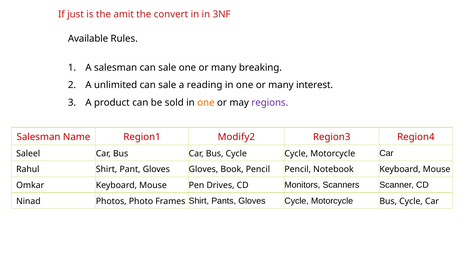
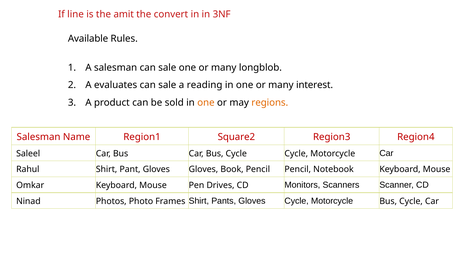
just: just -> line (76, 14)
breaking: breaking -> longblob (260, 68)
unlimited: unlimited -> evaluates (116, 85)
regions colour: purple -> orange (270, 103)
Modify2: Modify2 -> Square2 (236, 137)
